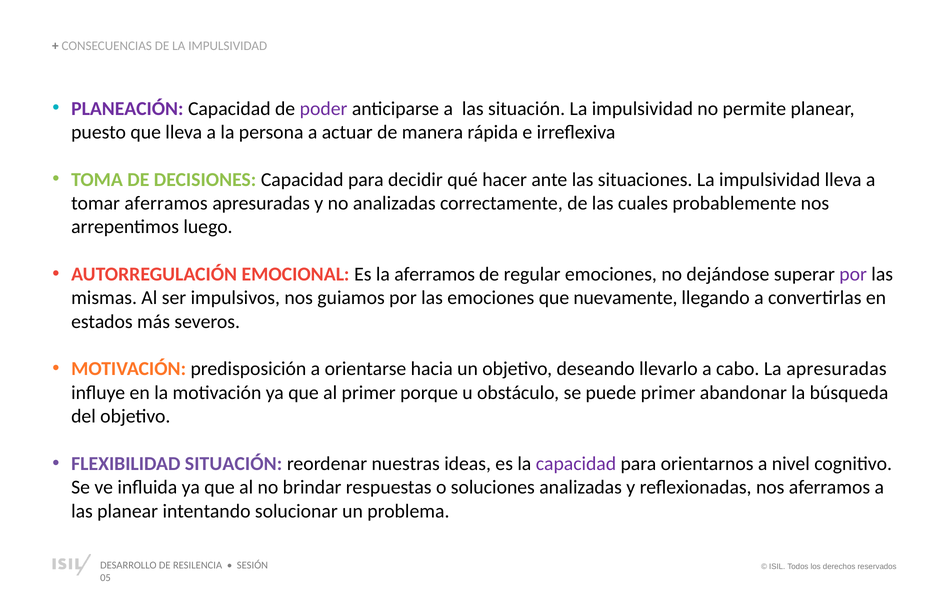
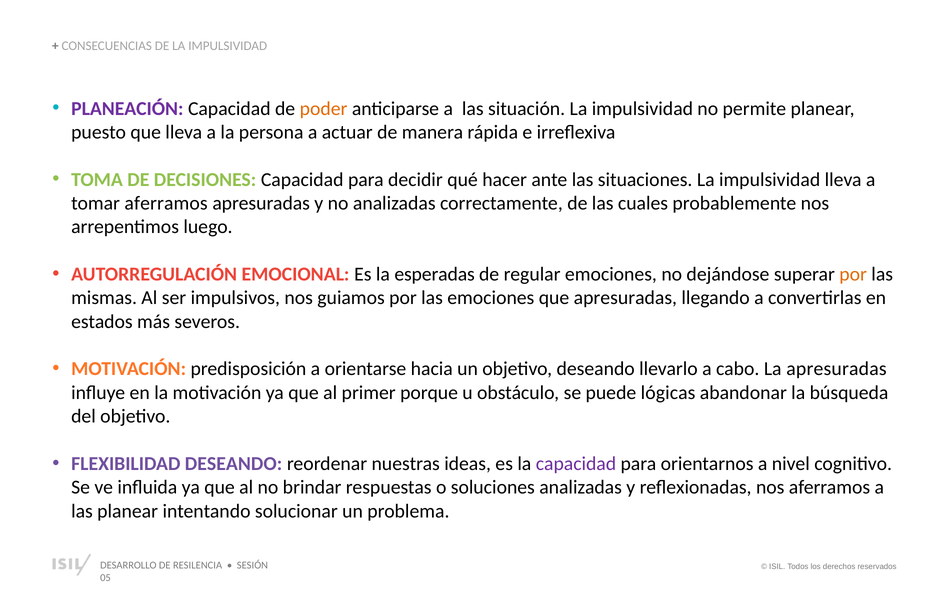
poder colour: purple -> orange (324, 108)
la aferramos: aferramos -> esperadas (435, 274)
por colour: purple -> orange (853, 274)
que nuevamente: nuevamente -> apresuradas (625, 298)
puede primer: primer -> lógicas (668, 393)
FLEXIBILIDAD SITUACIÓN: SITUACIÓN -> DESEANDO (234, 464)
